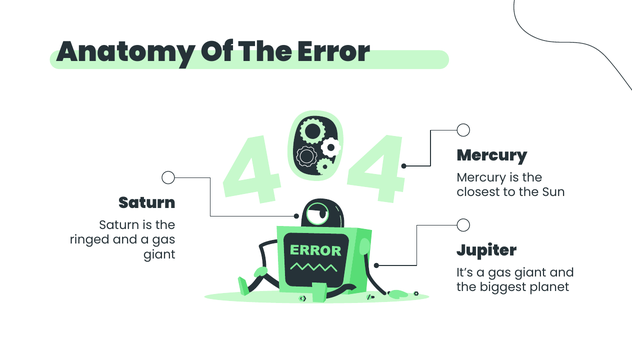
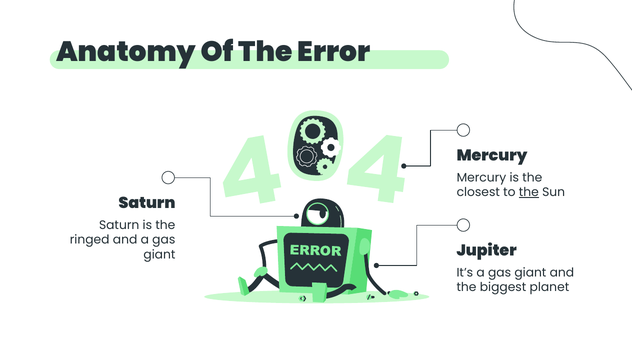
the underline: none -> present (529, 192)
